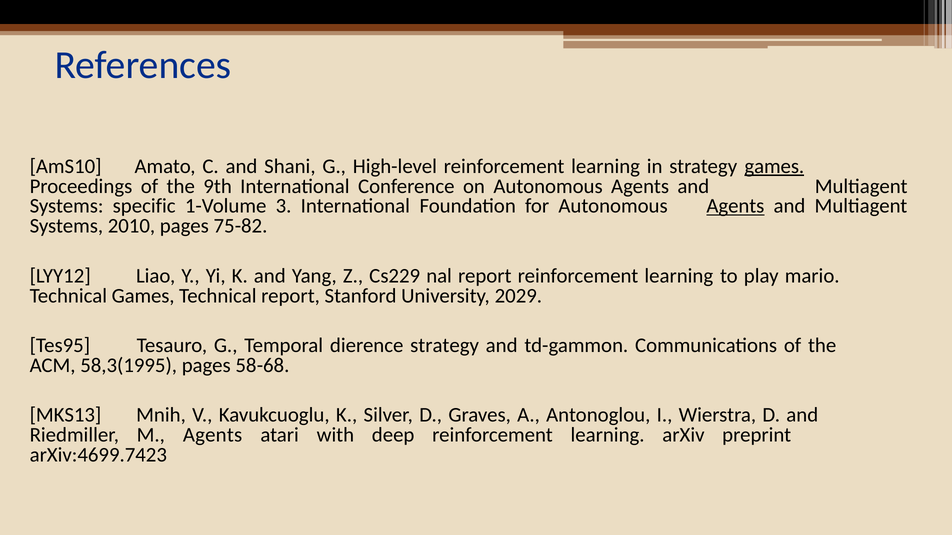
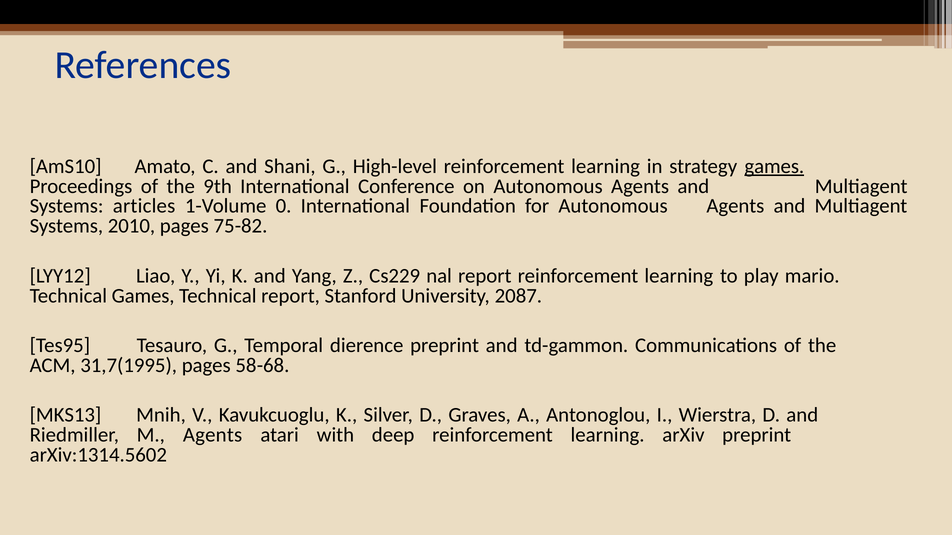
specific: specific -> articles (144, 206)
3: 3 -> 0 (284, 206)
Agents underline: present -> none (735, 206)
2029: 2029 -> 2087 (518, 296)
dierence strategy: strategy -> preprint (445, 346)
58,3(1995: 58,3(1995 -> 31,7(1995 (129, 366)
arXiv:4699.7423: arXiv:4699.7423 -> arXiv:1314.5602 (98, 455)
